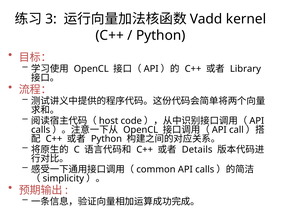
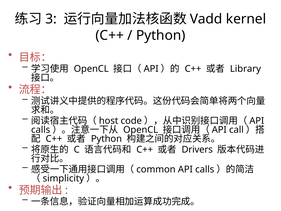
Details: Details -> Drivers (197, 149)
